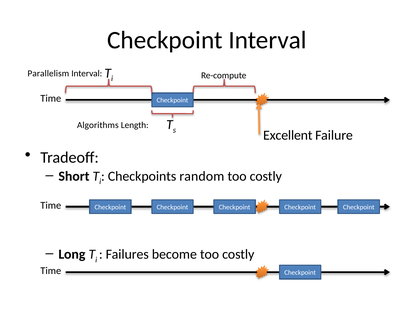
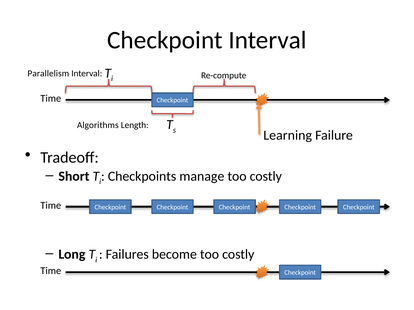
Excellent: Excellent -> Learning (288, 135)
random: random -> manage (202, 177)
